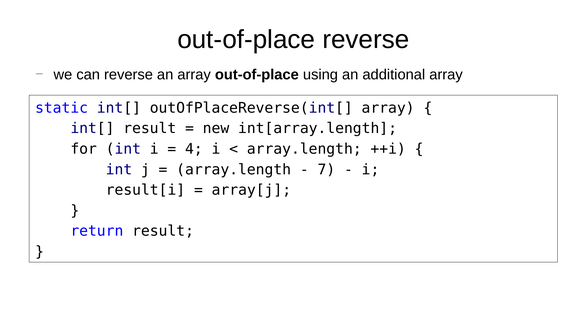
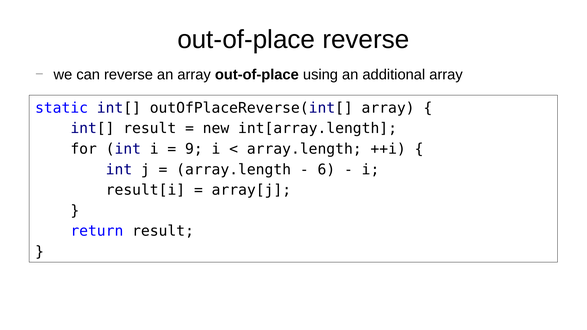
4: 4 -> 9 (194, 149)
7: 7 -> 6 (326, 170)
